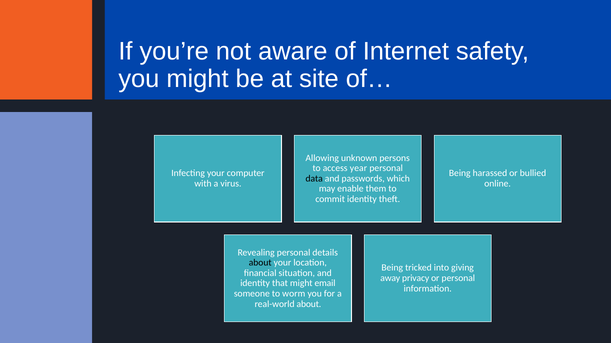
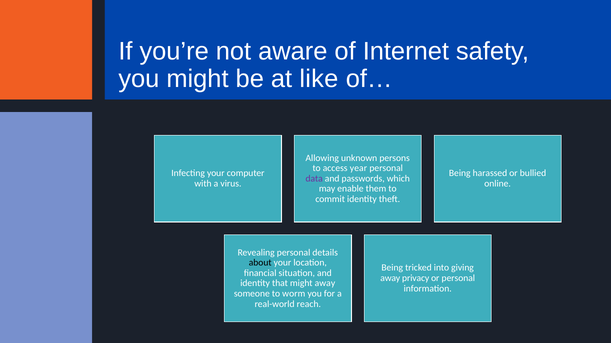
site: site -> like (319, 79)
data colour: black -> purple (314, 179)
might email: email -> away (325, 284)
real-world about: about -> reach (309, 304)
